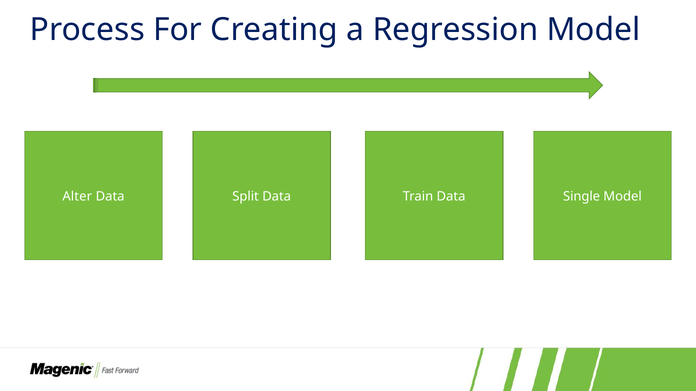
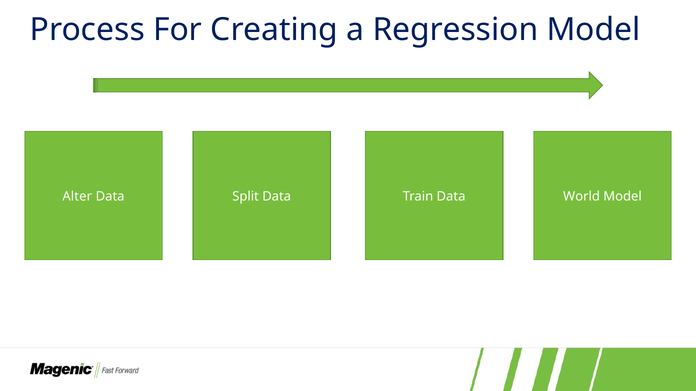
Single: Single -> World (582, 197)
